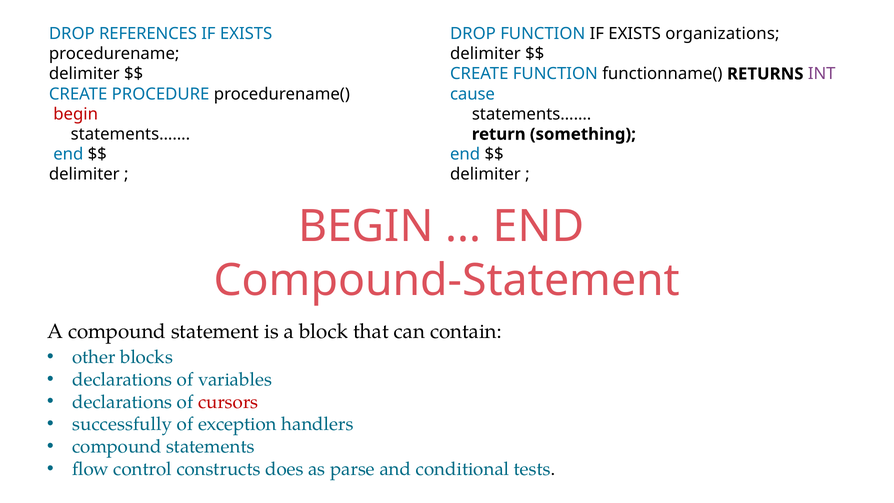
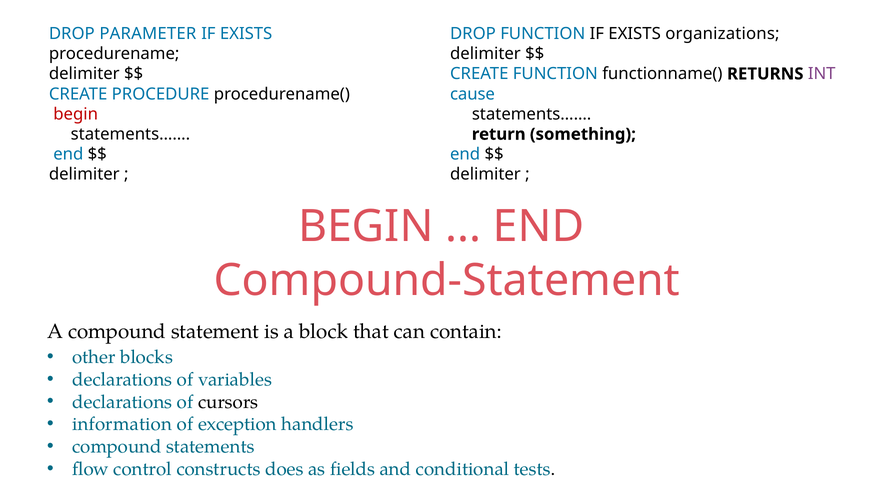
REFERENCES: REFERENCES -> PARAMETER (148, 34)
cursors colour: red -> black (228, 402)
successfully: successfully -> information (122, 424)
parse: parse -> fields (353, 469)
